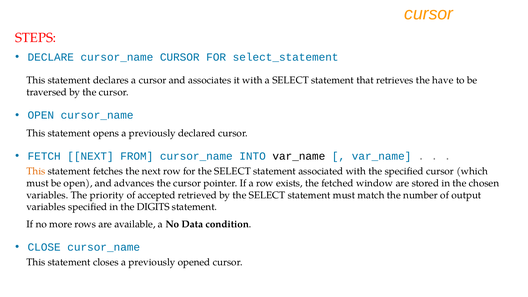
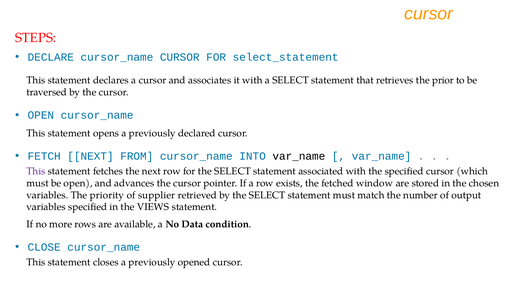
have: have -> prior (443, 80)
This colour: orange -> purple (36, 171)
accepted: accepted -> supplier (157, 195)
DIGITS: DIGITS -> VIEWS (153, 207)
